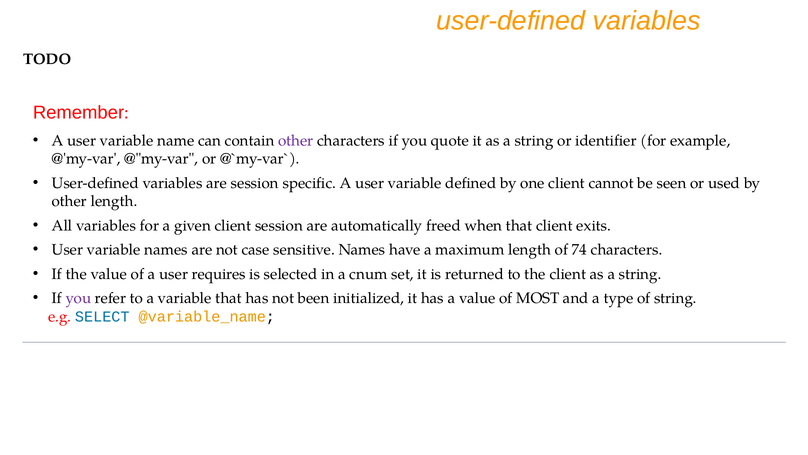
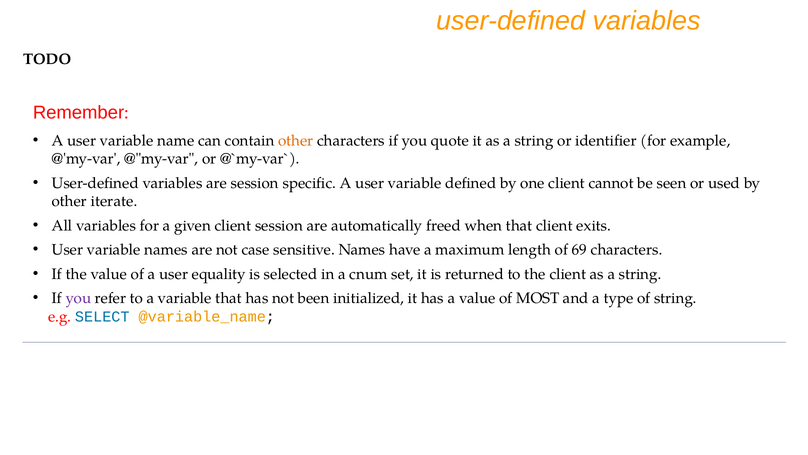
other colour: purple -> orange (296, 140)
other length: length -> iterate (114, 201)
74: 74 -> 69 (579, 249)
requires: requires -> equality (219, 274)
